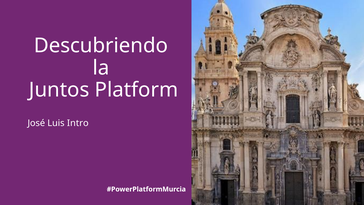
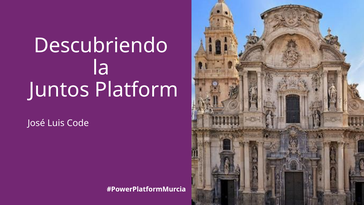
Intro: Intro -> Code (78, 123)
